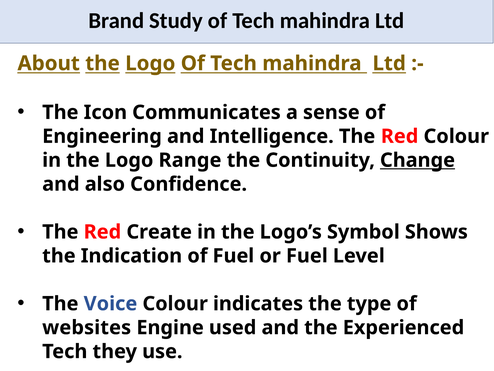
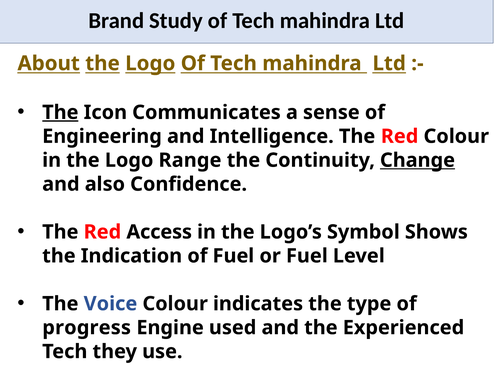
The underline: none -> present (60, 112)
Create: Create -> Access (159, 232)
websites: websites -> progress (87, 327)
